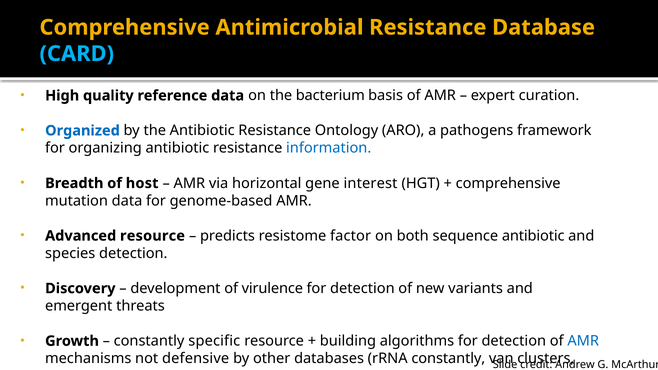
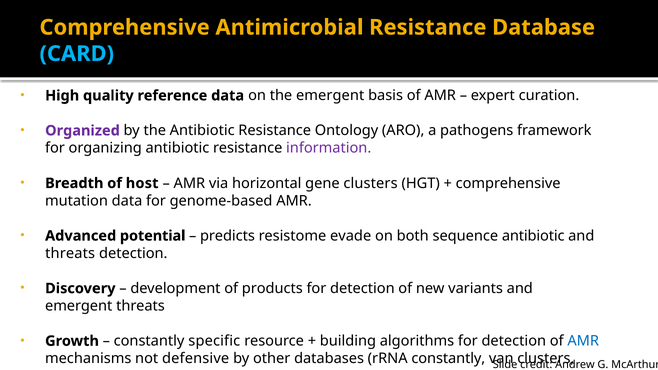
the bacterium: bacterium -> emergent (330, 96)
Organized colour: blue -> purple (82, 131)
information colour: blue -> purple (329, 148)
gene interest: interest -> clusters (371, 183)
Advanced resource: resource -> potential (153, 236)
factor: factor -> evade (351, 236)
species: species -> threats (70, 253)
virulence: virulence -> products (272, 289)
